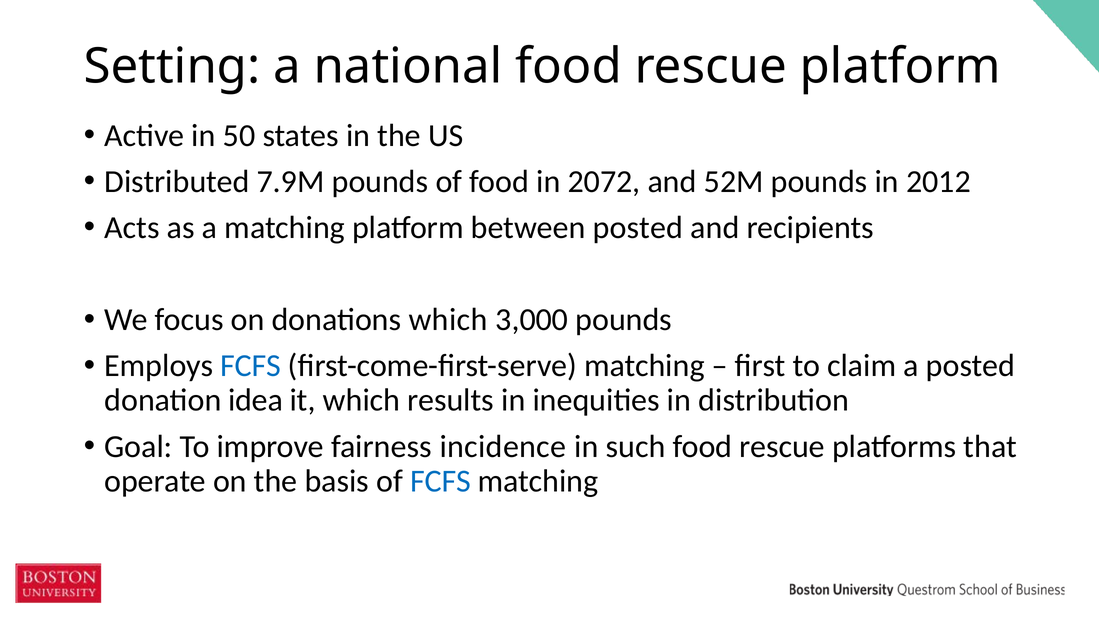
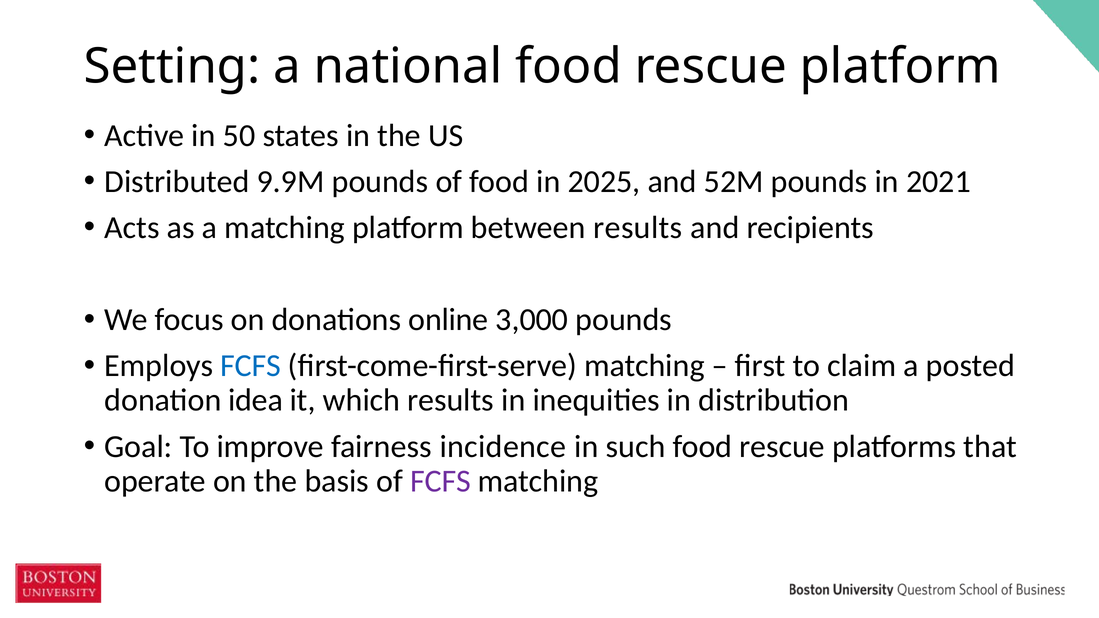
7.9M: 7.9M -> 9.9M (291, 182)
2072: 2072 -> 2025 (604, 182)
2012: 2012 -> 2021 (938, 182)
between posted: posted -> results (638, 228)
donations which: which -> online (448, 320)
FCFS colour: blue -> purple (440, 481)
